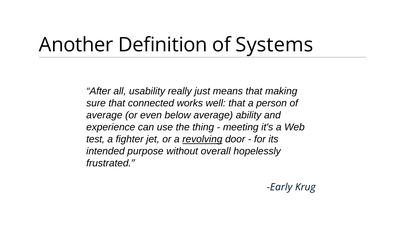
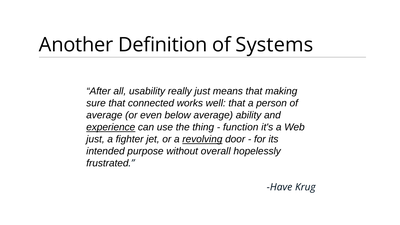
experience underline: none -> present (111, 127)
meeting: meeting -> function (241, 127)
test: test -> just (95, 139)
Early: Early -> Have (280, 187)
